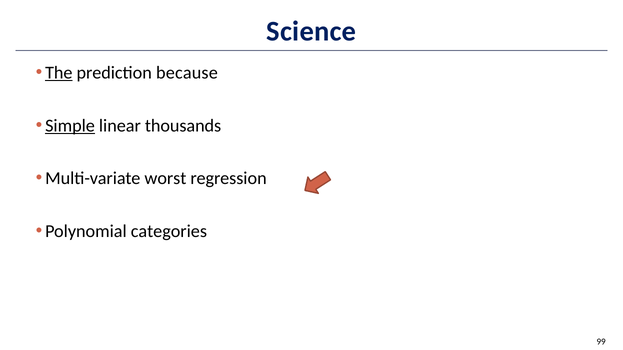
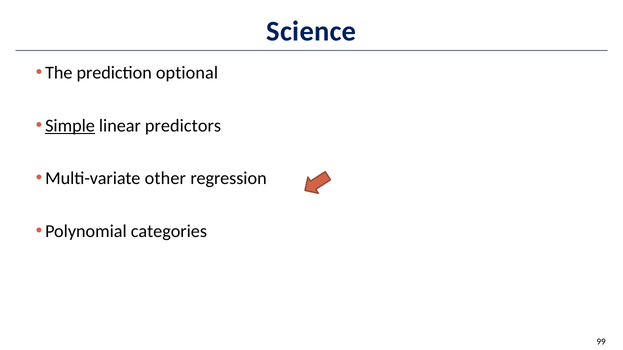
The underline: present -> none (59, 73)
because: because -> optional (187, 73)
thousands: thousands -> predictors (183, 126)
worst: worst -> other (165, 179)
